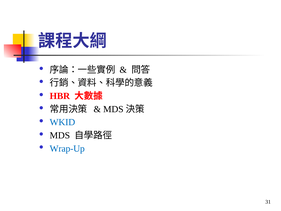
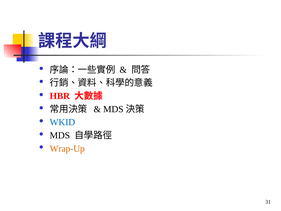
Wrap-Up colour: blue -> orange (67, 148)
